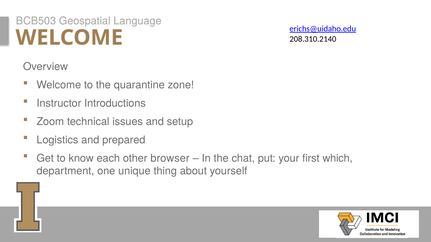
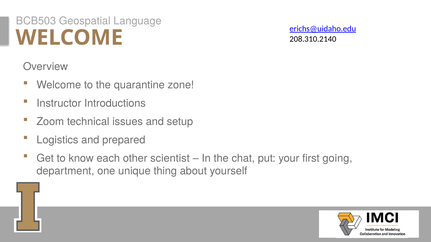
browser: browser -> scientist (170, 158)
which: which -> going (337, 158)
